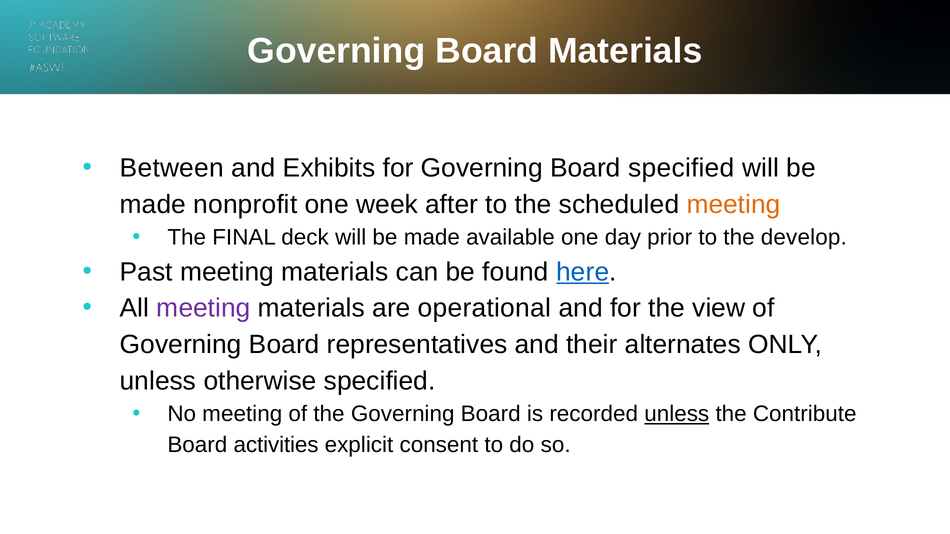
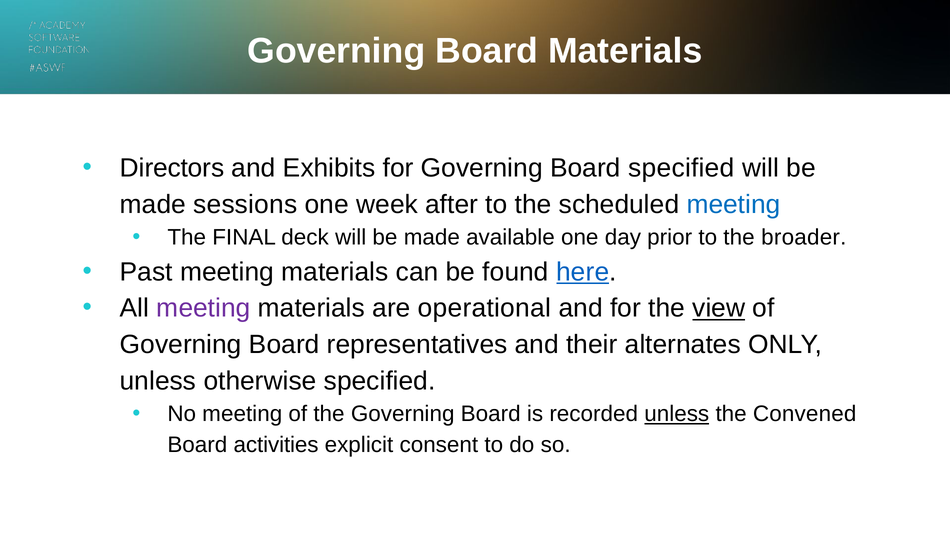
Between: Between -> Directors (172, 168)
nonprofit: nonprofit -> sessions (245, 205)
meeting colour: orange -> blue (733, 205)
develop: develop -> broader (804, 238)
view underline: none -> present (719, 308)
Contribute: Contribute -> Convened (805, 414)
